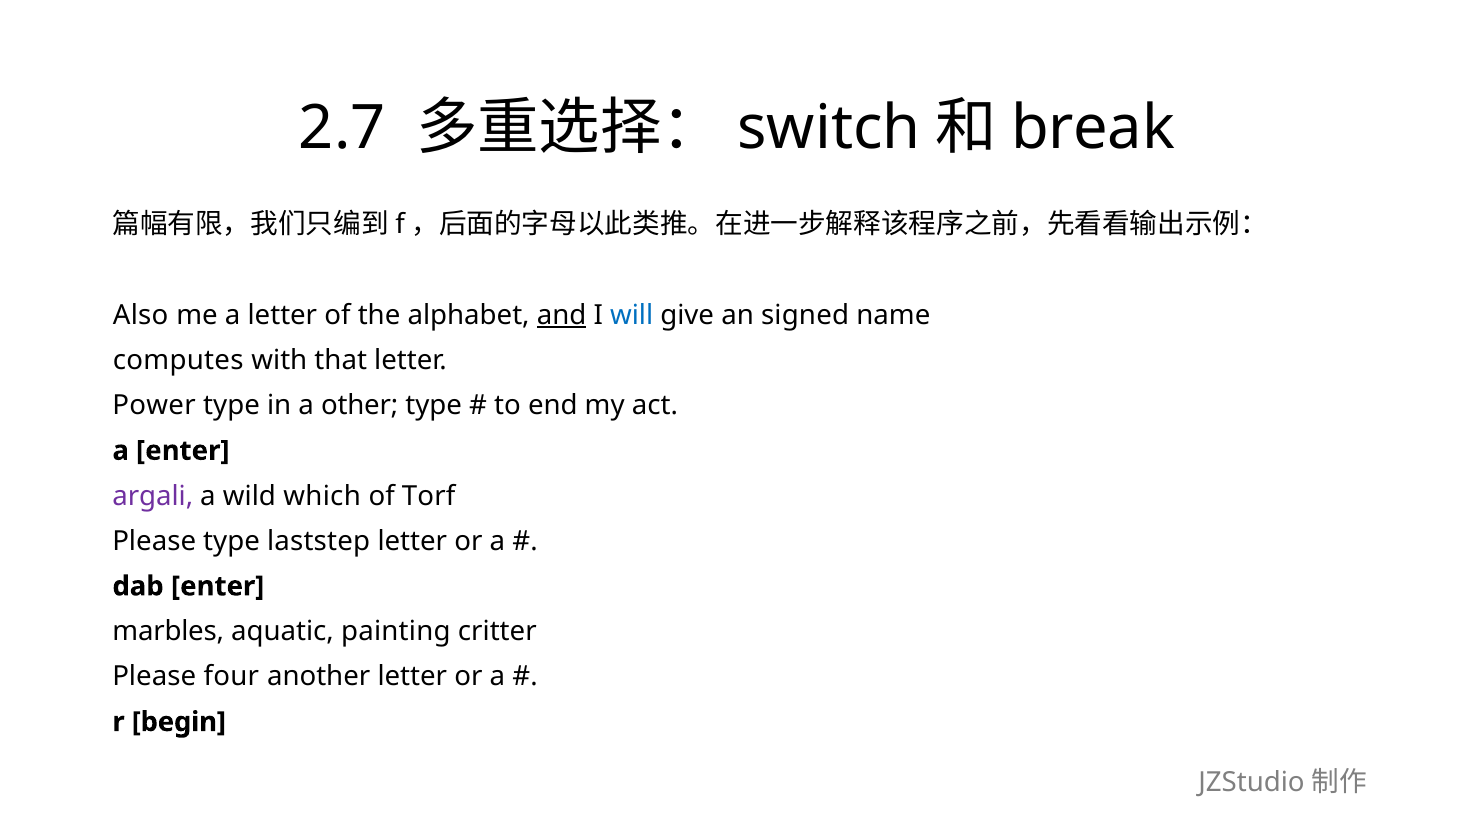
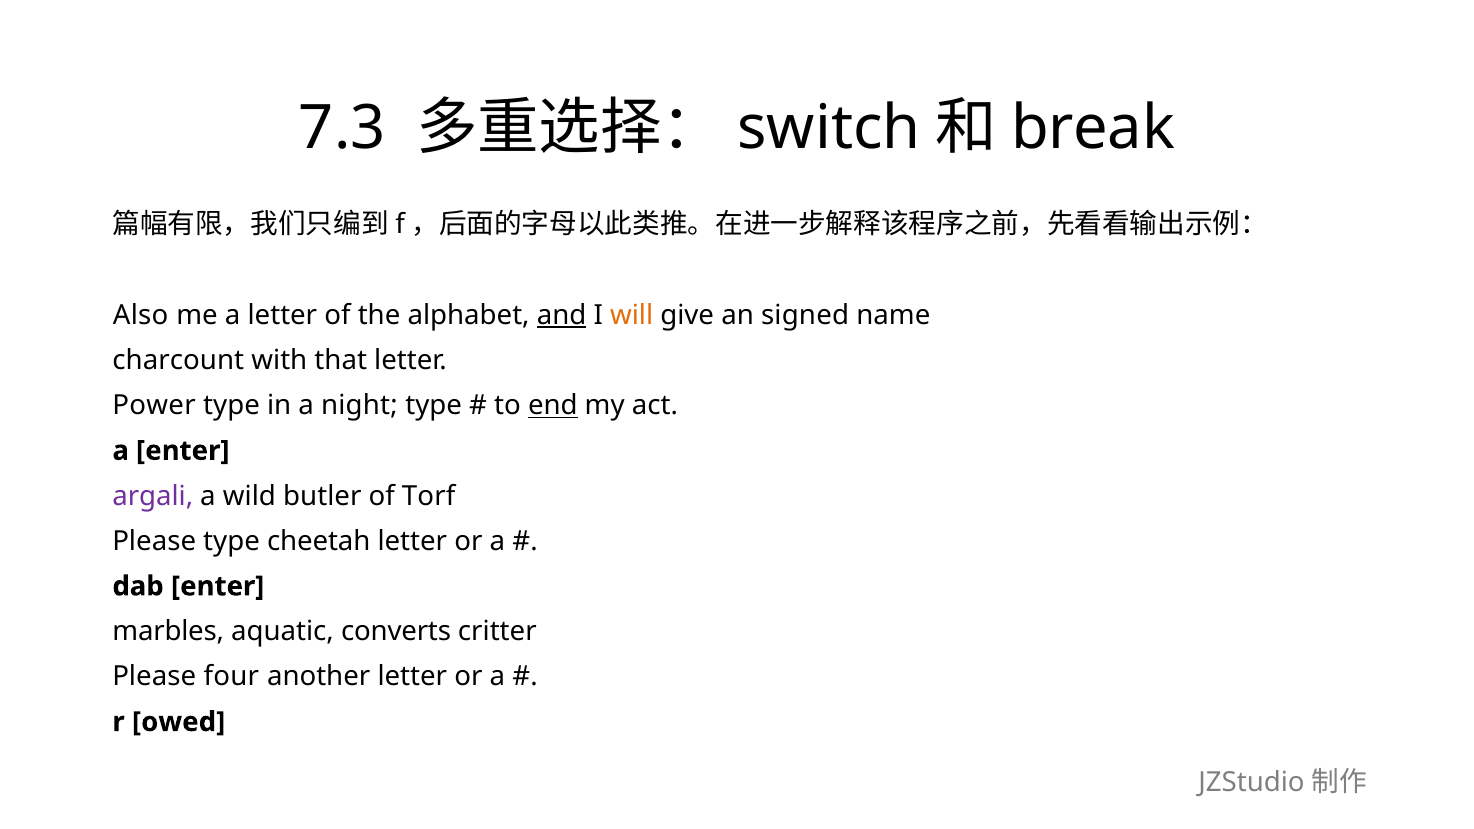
2.7: 2.7 -> 7.3 (342, 128)
will colour: blue -> orange (632, 315)
computes: computes -> charcount (178, 360)
other: other -> night (359, 406)
end underline: none -> present (553, 406)
which: which -> butler (322, 496)
laststep: laststep -> cheetah (319, 541)
painting: painting -> converts (396, 632)
begin: begin -> owed (179, 722)
